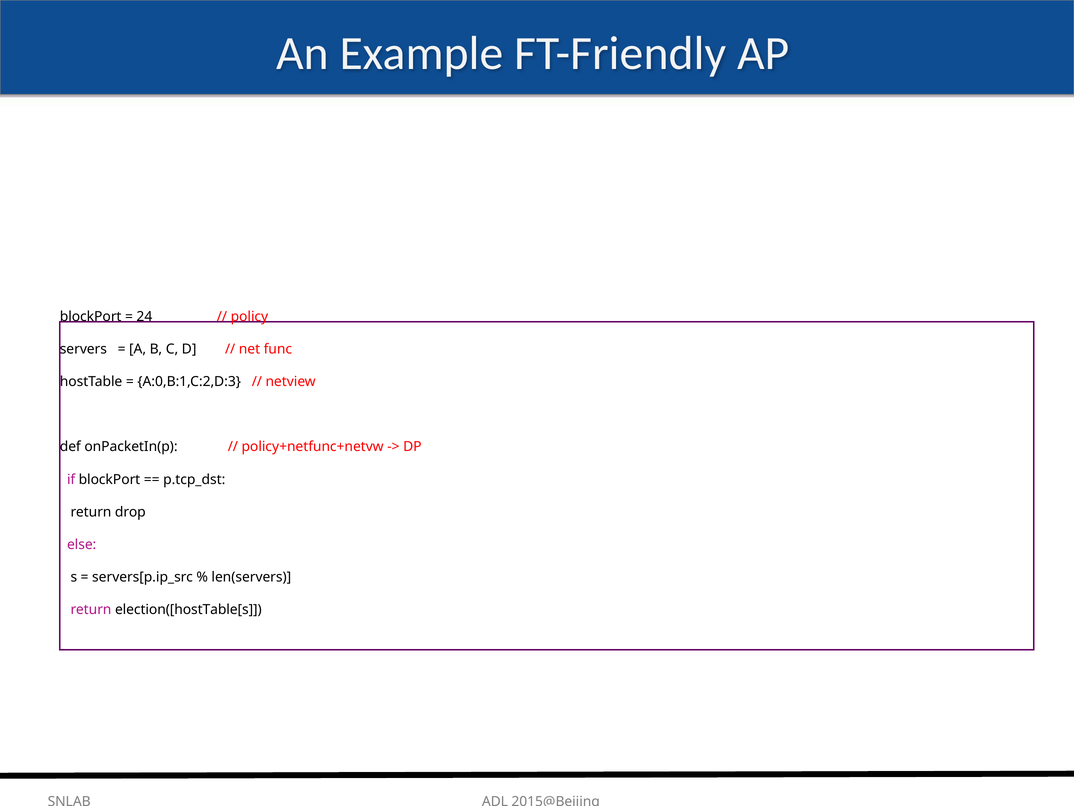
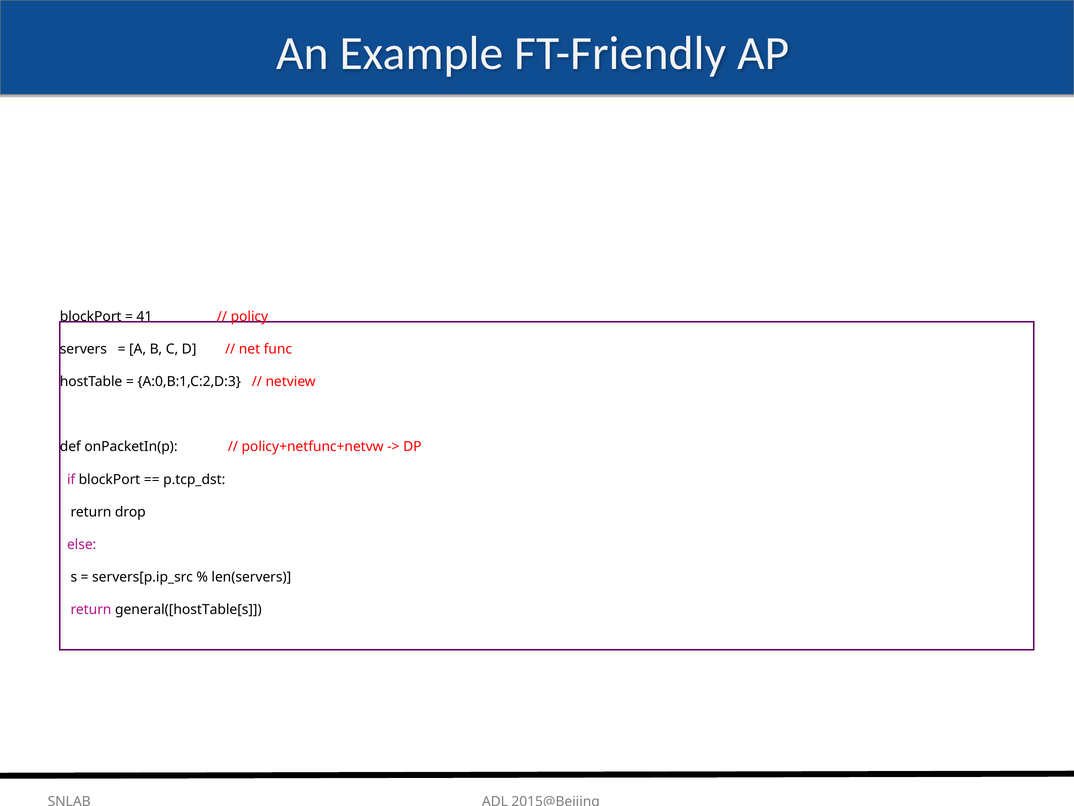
24: 24 -> 41 (144, 316)
election([hostTable[s: election([hostTable[s -> general([hostTable[s (188, 609)
